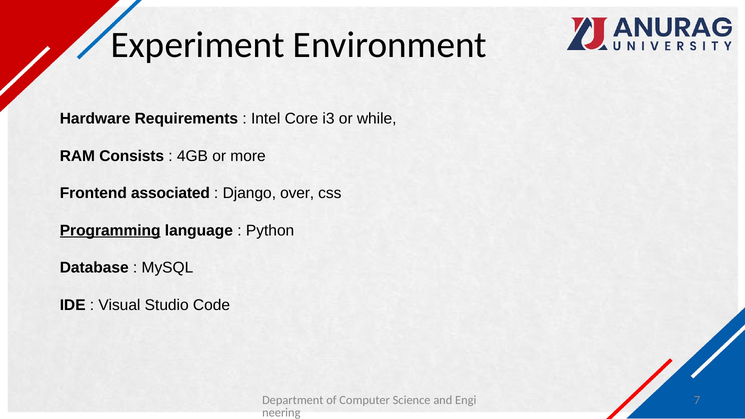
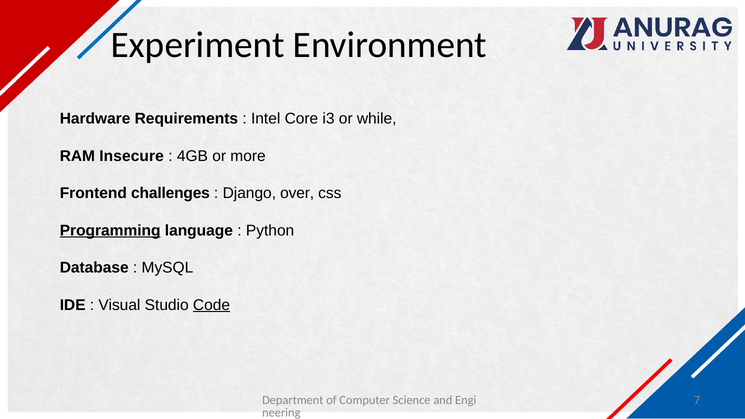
Consists: Consists -> Insecure (132, 156)
associated: associated -> challenges (170, 193)
Code underline: none -> present (211, 305)
